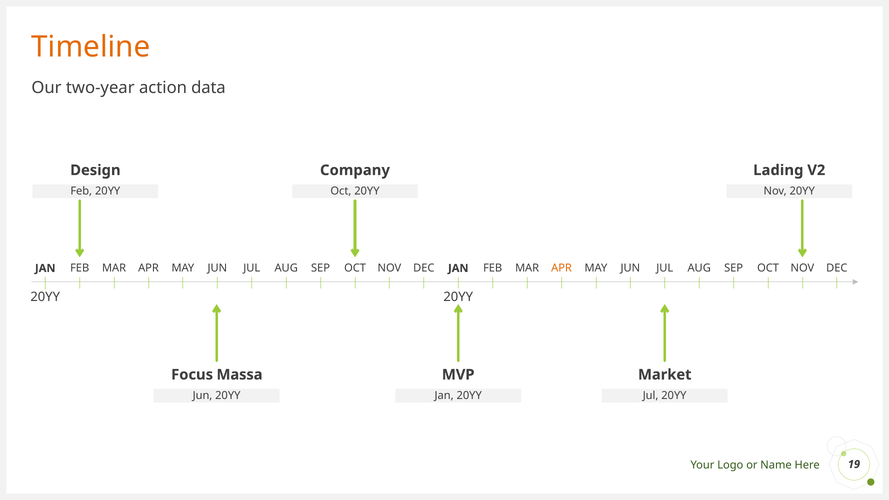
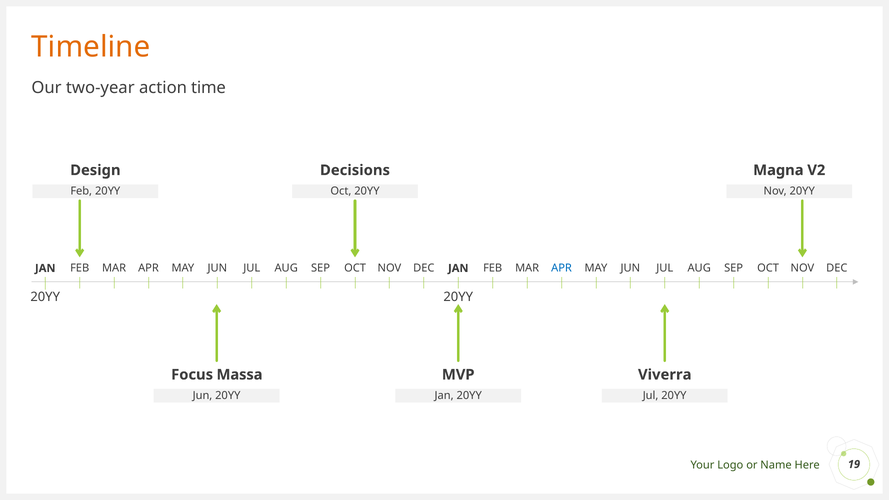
data: data -> time (208, 88)
Company: Company -> Decisions (355, 170)
Lading: Lading -> Magna (778, 170)
APR colour: orange -> blue (562, 268)
Market: Market -> Viverra (665, 375)
